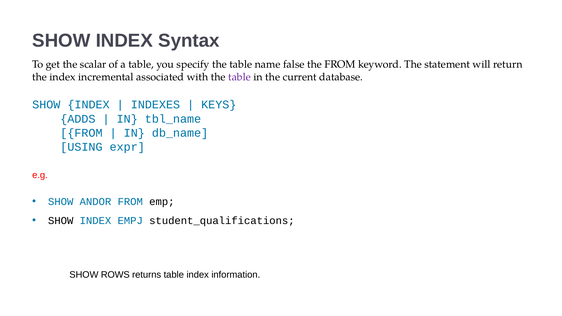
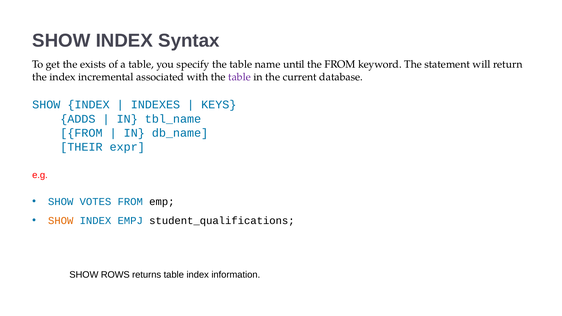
scalar: scalar -> exists (93, 64)
false: false -> until (294, 64)
USING: USING -> THEIR (81, 147)
ANDOR: ANDOR -> VOTES (95, 202)
SHOW colour: black -> orange (61, 221)
